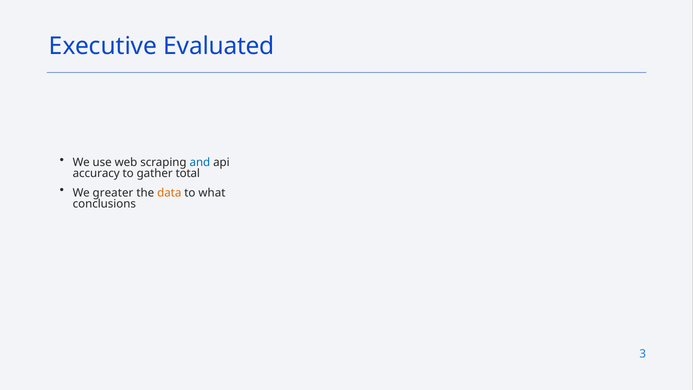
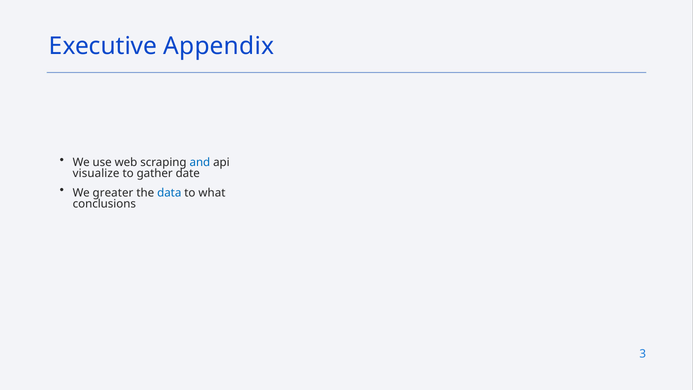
Evaluated: Evaluated -> Appendix (219, 46)
accuracy: accuracy -> visualize (96, 174)
total: total -> date (188, 174)
data colour: orange -> blue (169, 193)
